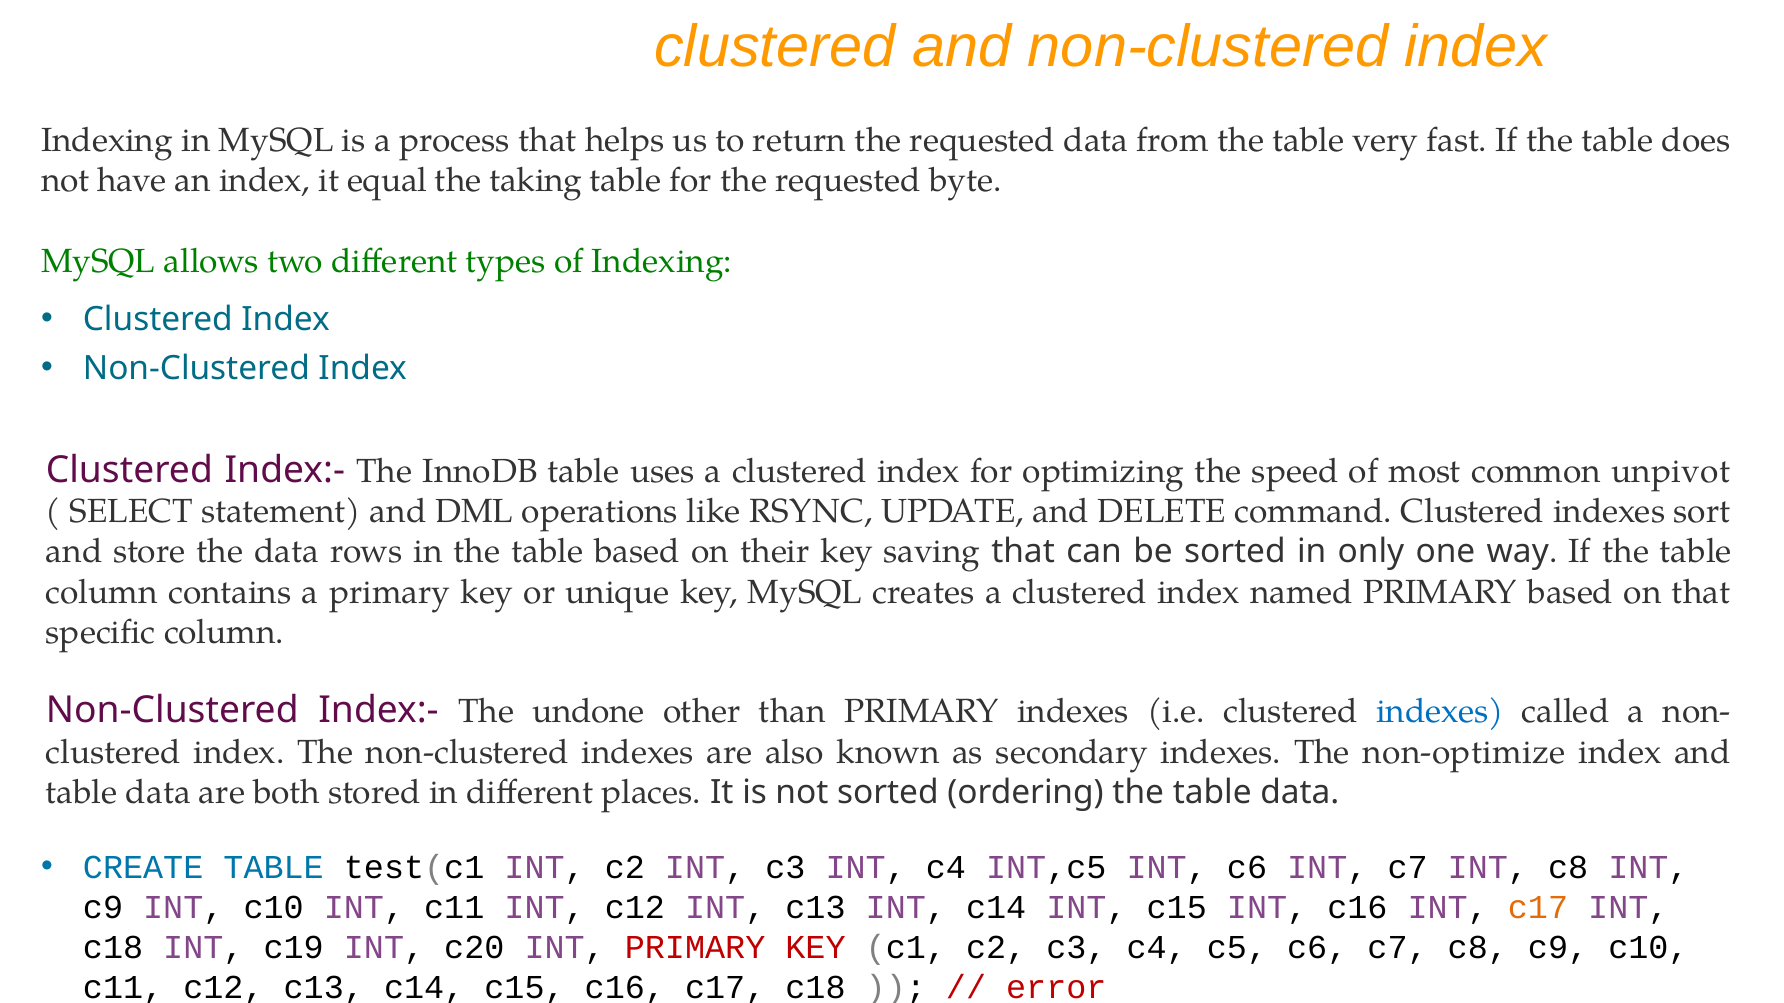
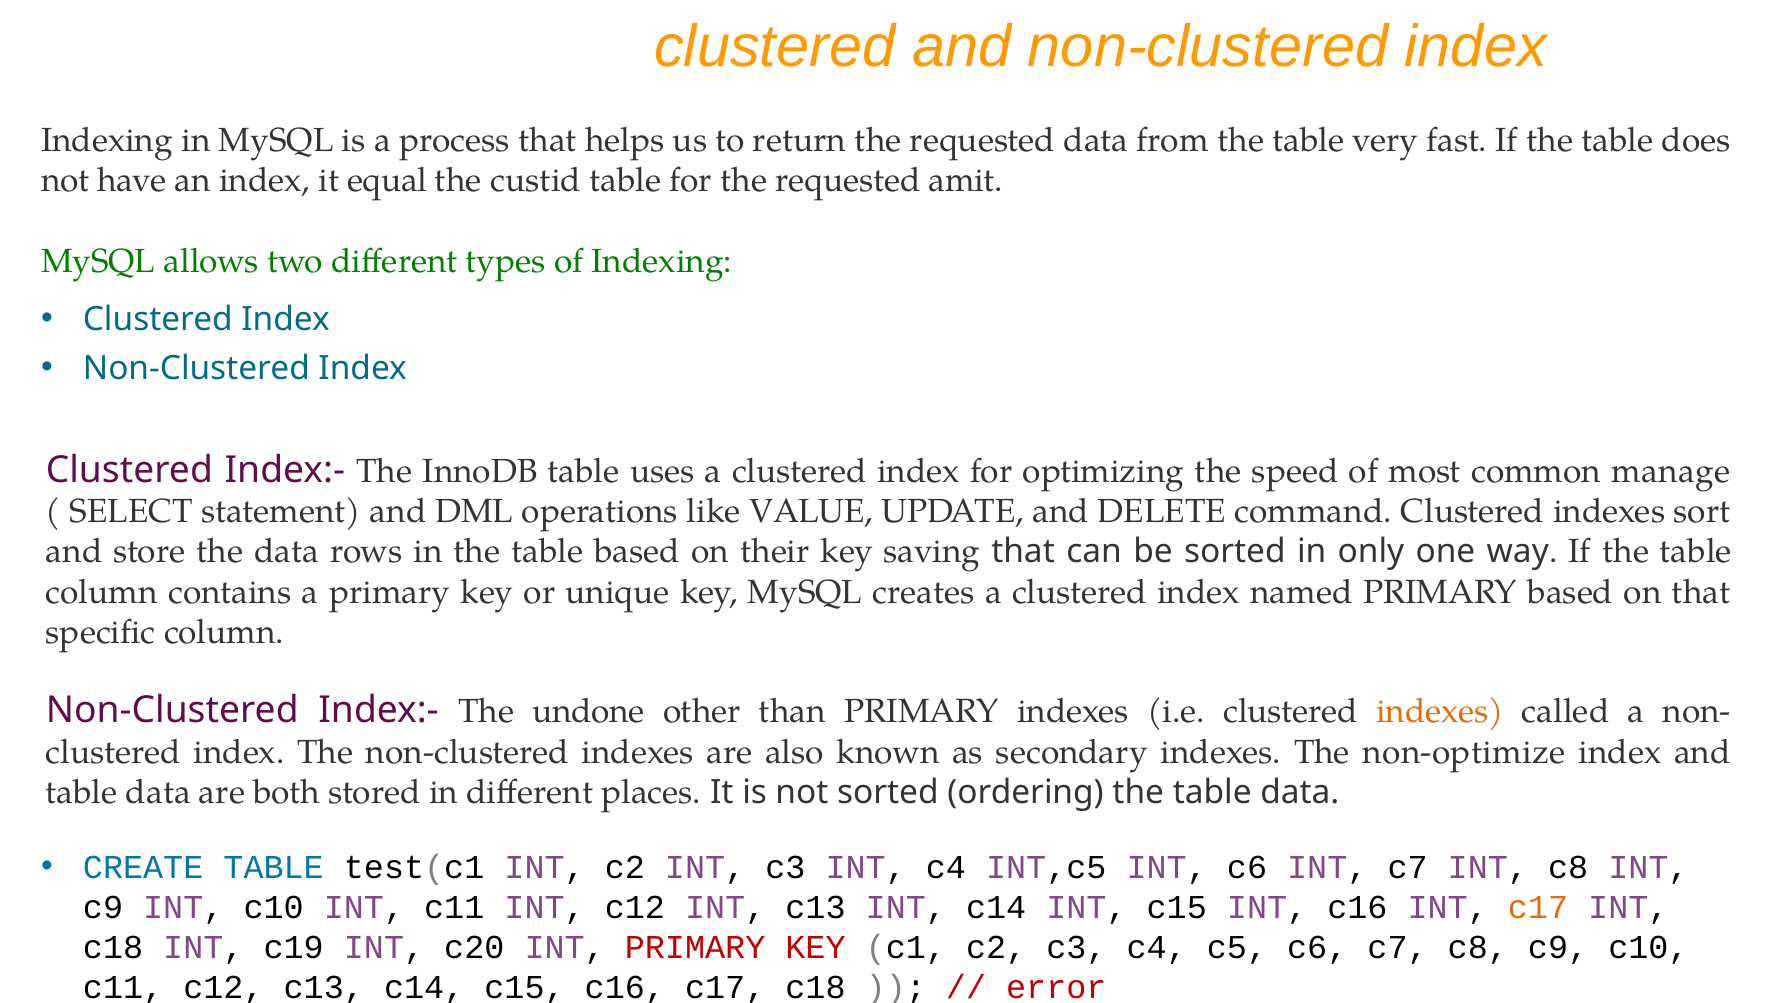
taking: taking -> custid (536, 181)
byte: byte -> amit (966, 181)
unpivot: unpivot -> manage (1671, 471)
RSYNC: RSYNC -> VALUE (811, 512)
indexes colour: blue -> orange (1440, 712)
